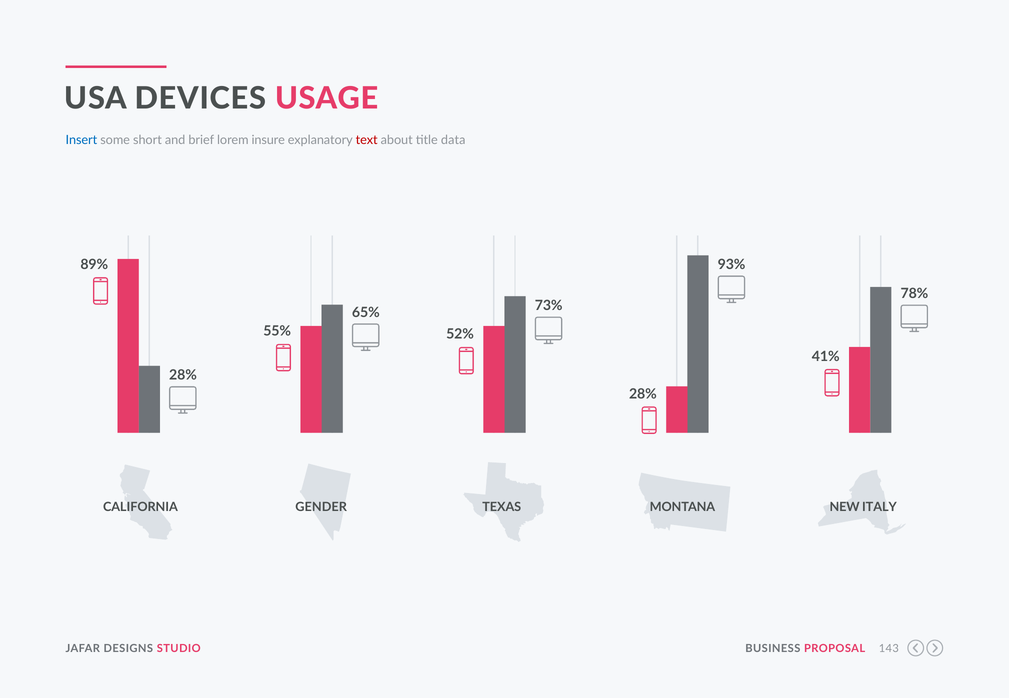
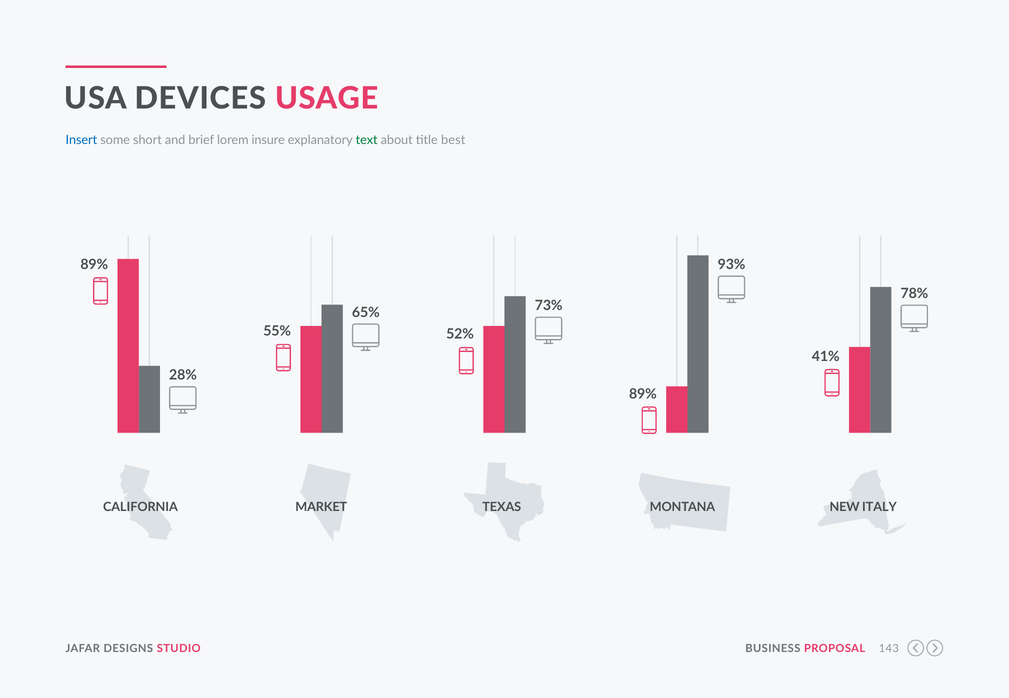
text colour: red -> green (367, 140)
data: data -> best (453, 140)
28%: 28% -> 89% (643, 394)
GENDER: GENDER -> MARKET (321, 508)
